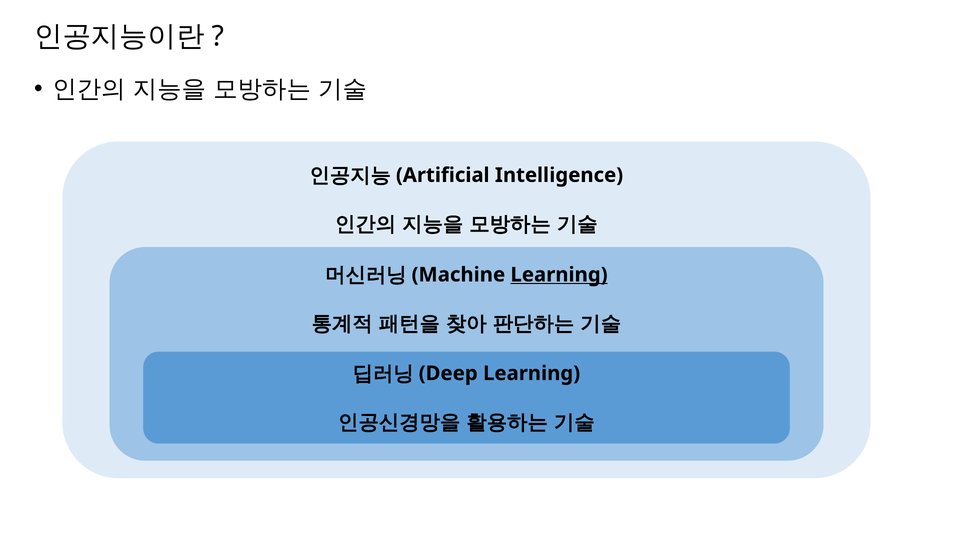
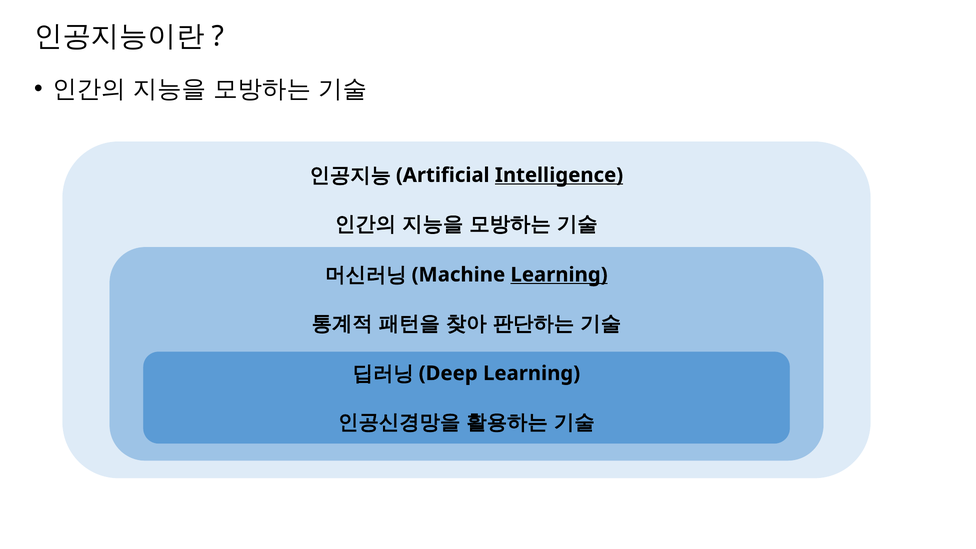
Intelligence underline: none -> present (559, 175)
